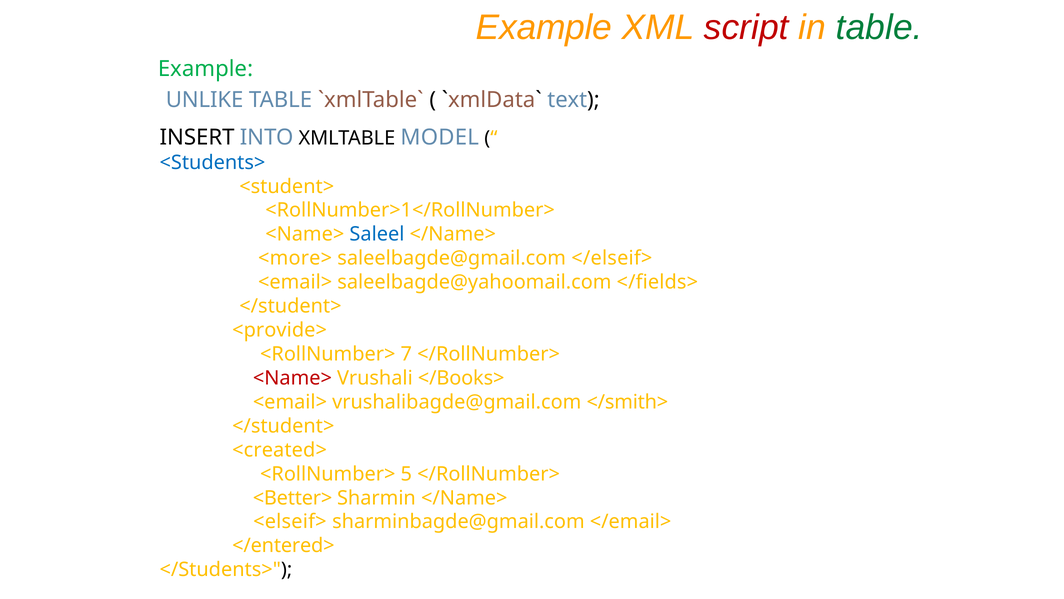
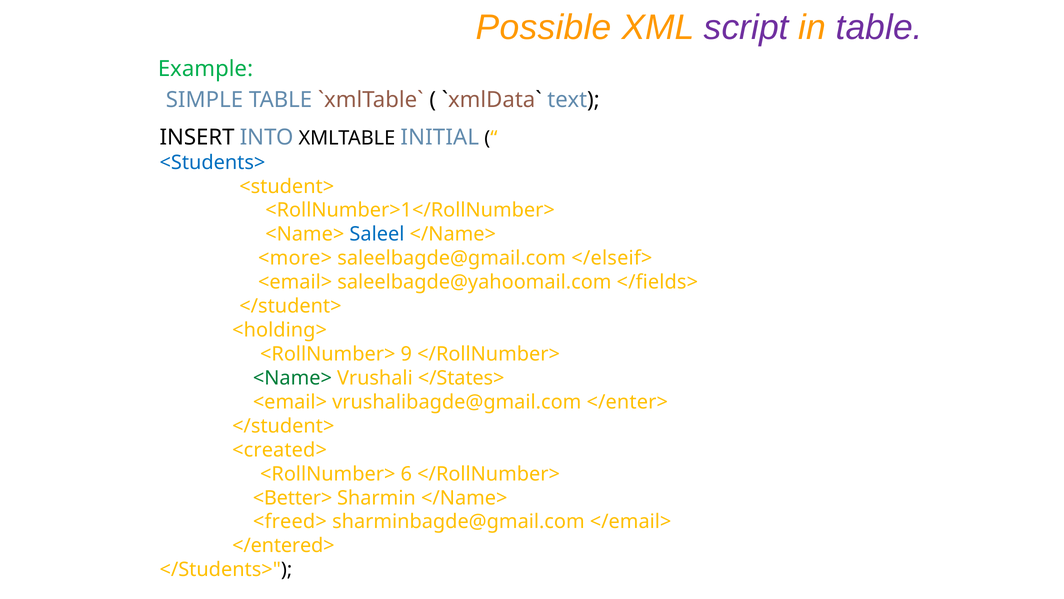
Example: Example -> Possible (544, 28)
script colour: red -> purple (746, 28)
table colour: green -> purple (879, 28)
UNLIKE: UNLIKE -> SIMPLE (204, 100)
MODEL: MODEL -> INITIAL (440, 137)
<provide>: <provide> -> <holding> (280, 330)
7: 7 -> 9 (406, 354)
<Name> colour: red -> green (292, 378)
</Books>: </Books> -> </States> (461, 378)
</smith>: </smith> -> </enter> (627, 402)
5: 5 -> 6 (406, 474)
<elseif>: <elseif> -> <freed> (290, 521)
